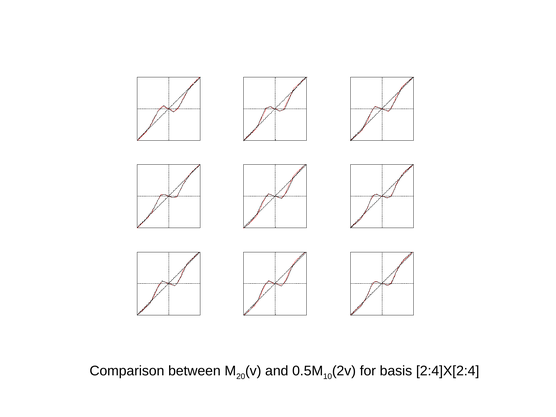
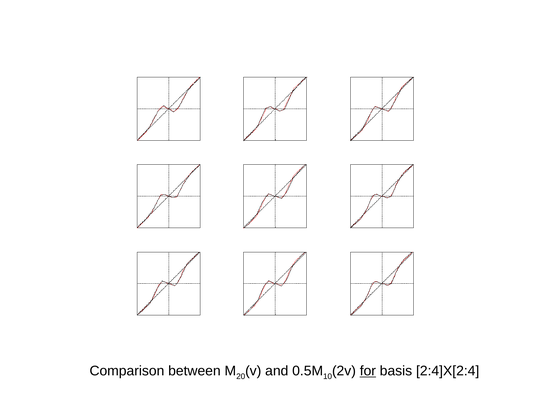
for underline: none -> present (368, 371)
